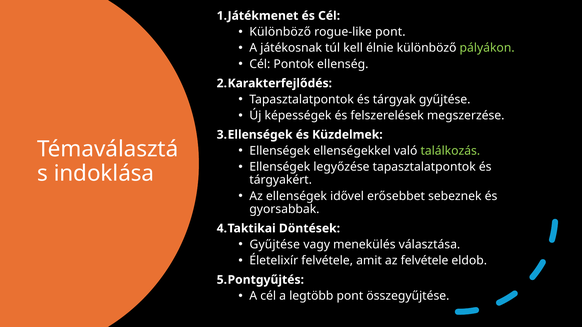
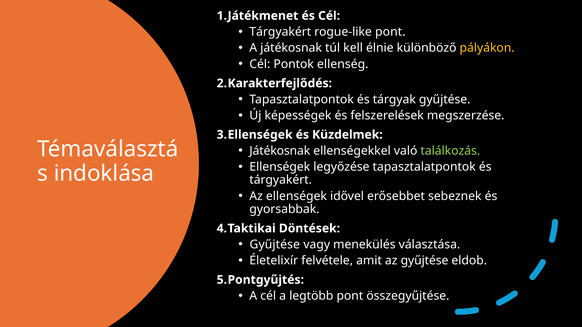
Különböző: Különböző -> Tárgyakért (280, 32)
pályákon colour: light green -> yellow (487, 48)
Ellenségek: Ellenségek -> Játékosnak (280, 151)
az felvétele: felvétele -> gyűjtése (425, 261)
